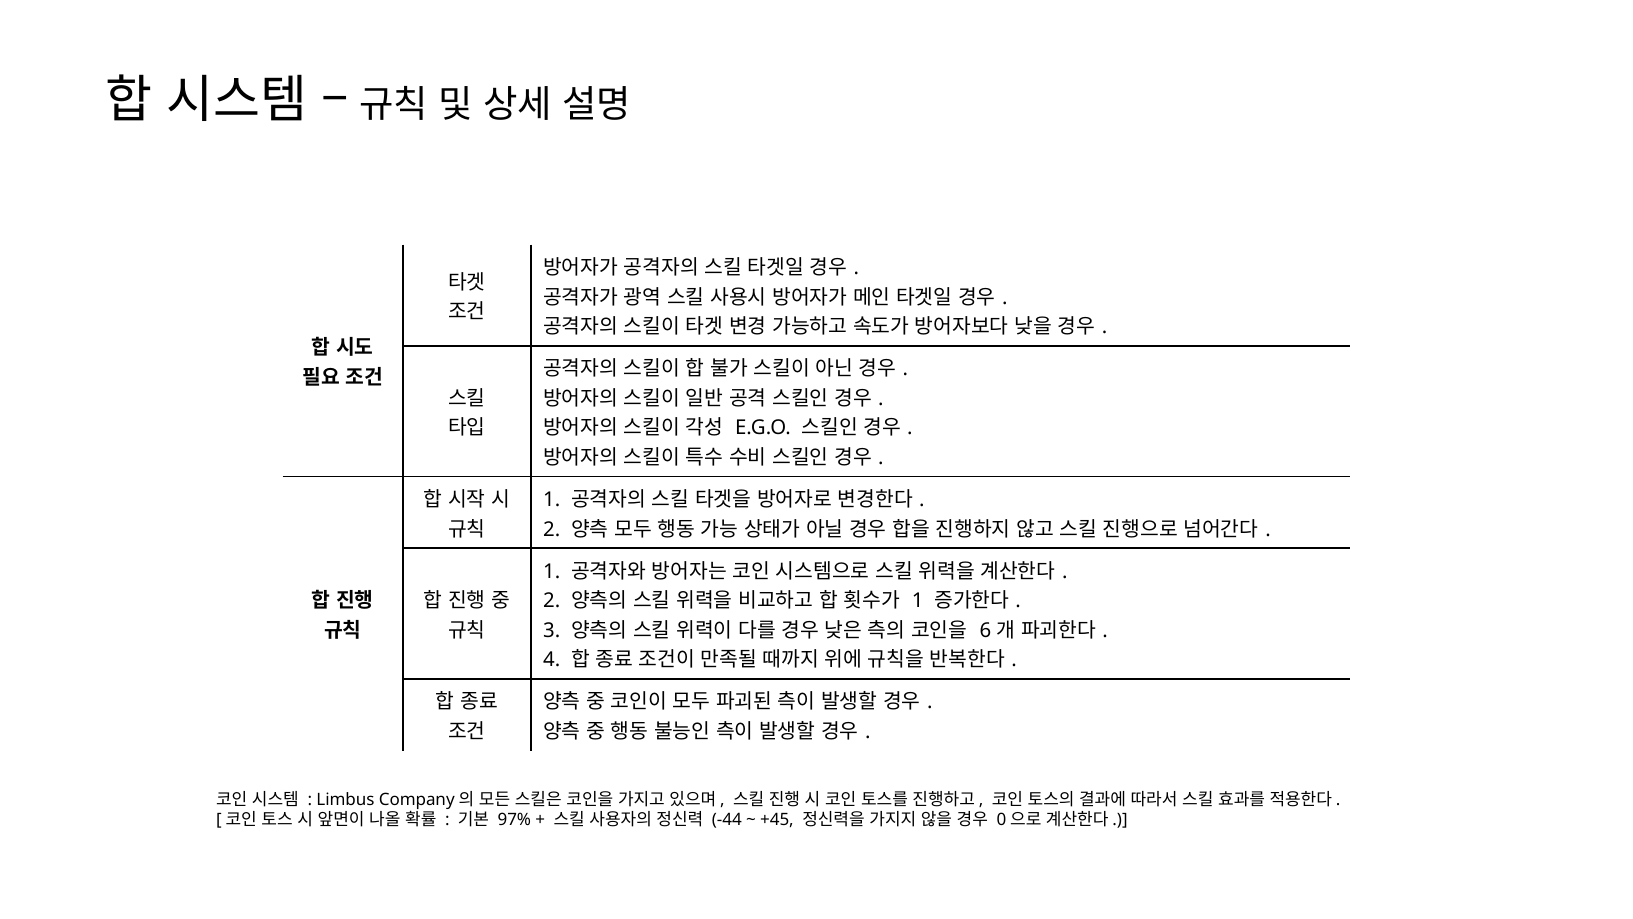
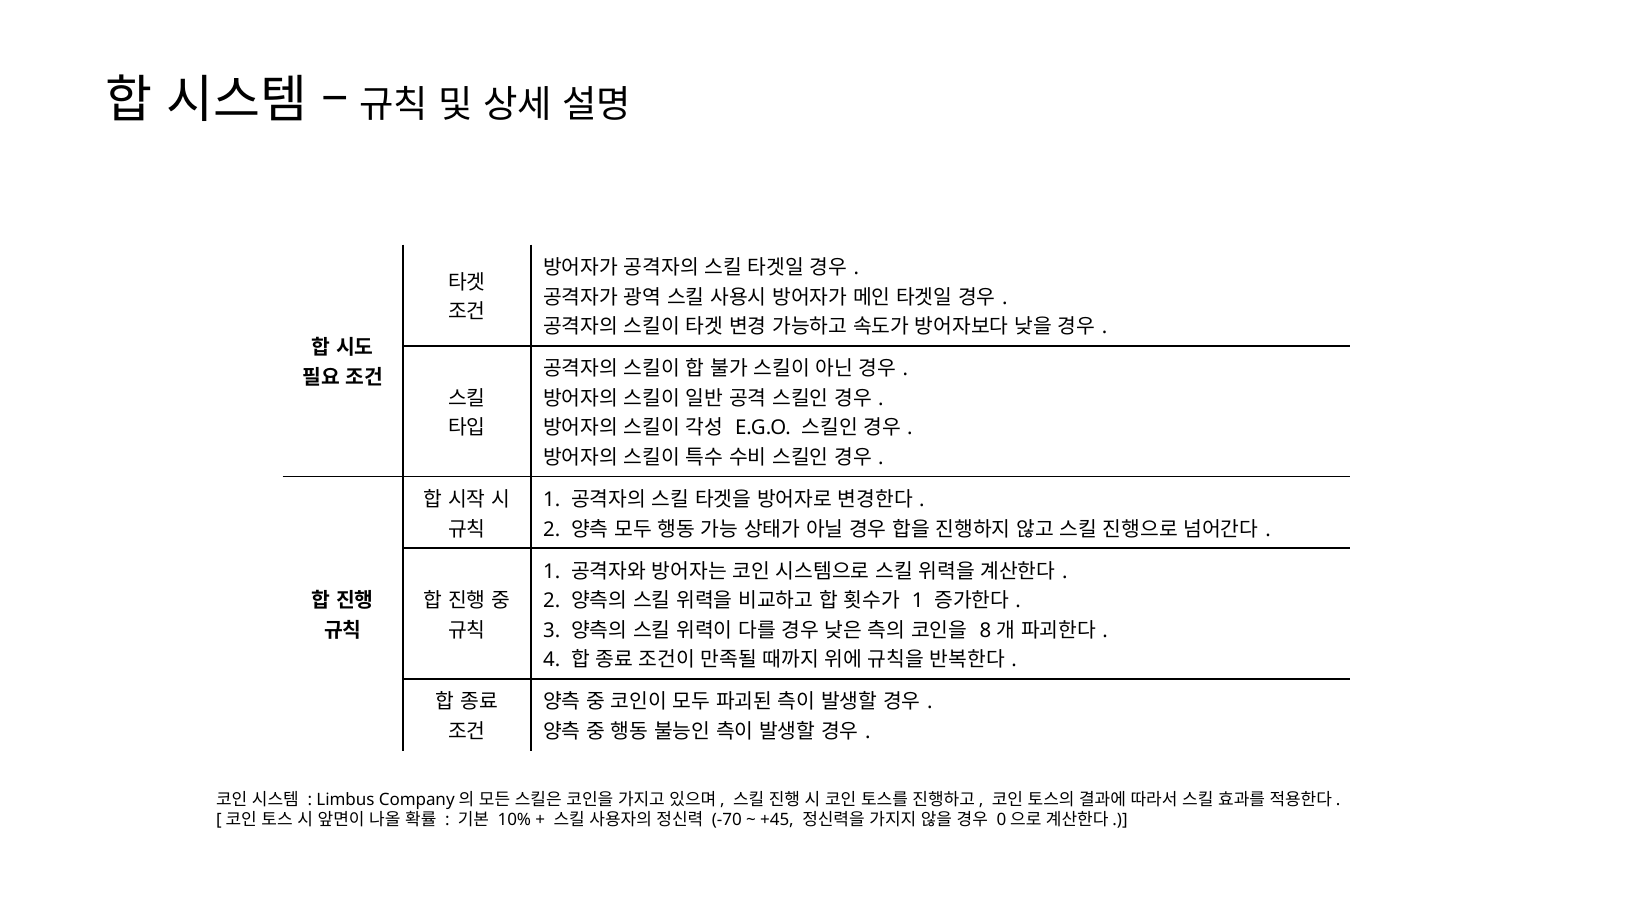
6: 6 -> 8 (985, 630)
97%: 97% -> 10% (514, 820)
-44: -44 -> -70 (727, 820)
